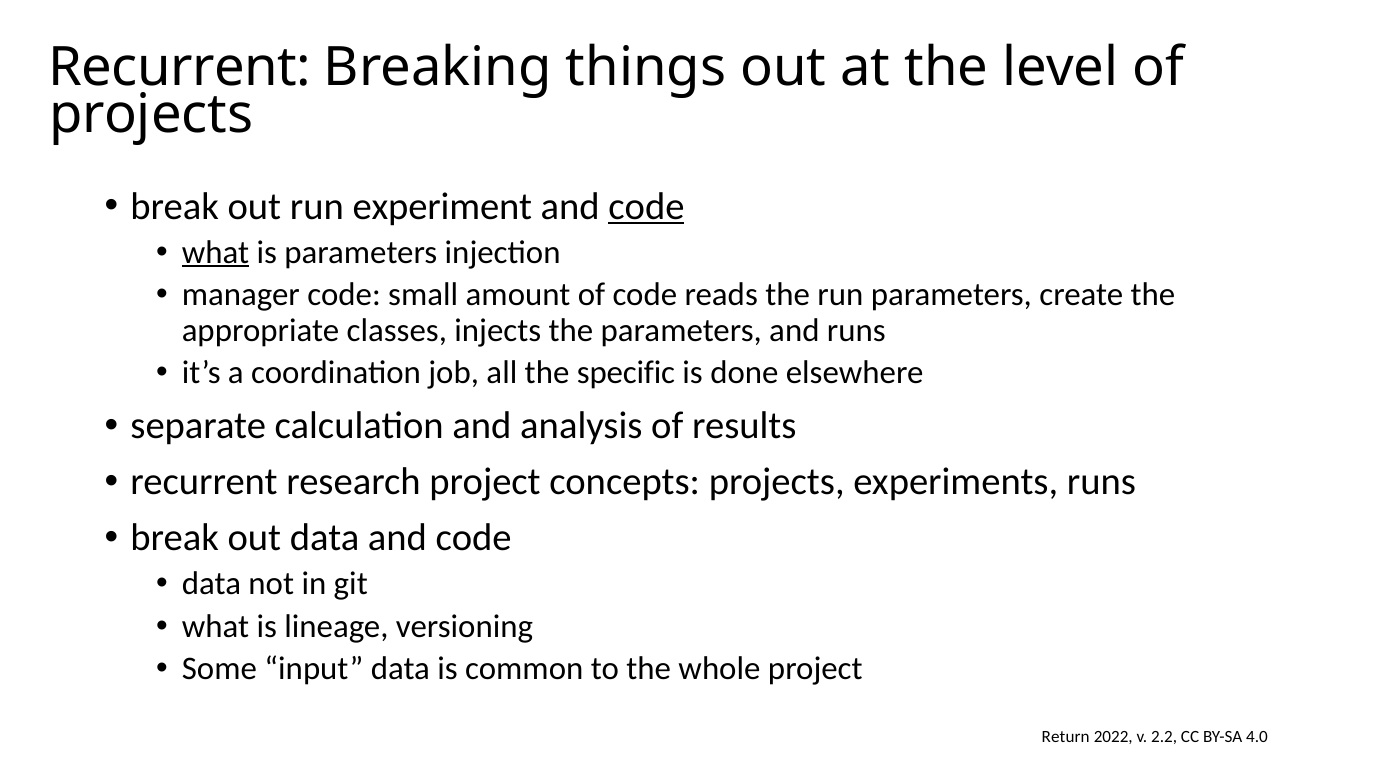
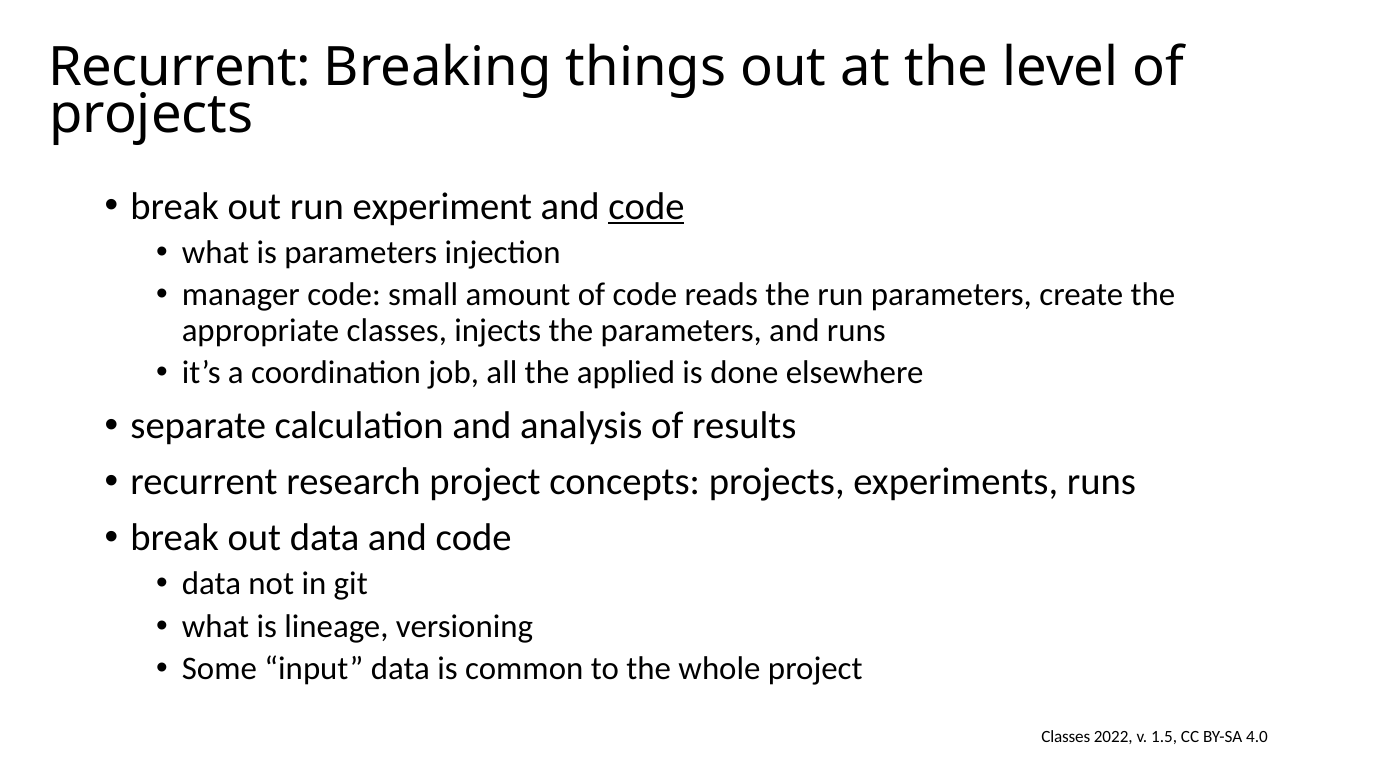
what underline: present -> none (216, 252)
specific: specific -> applied (626, 373)
Return: Return -> Classes (1066, 737)
2.2: 2.2 -> 1.5 (1164, 737)
